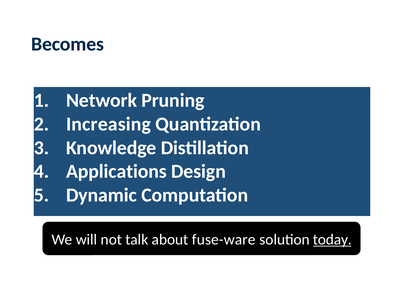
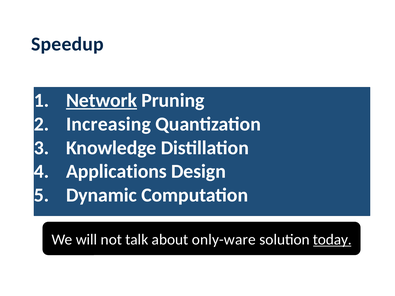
Becomes: Becomes -> Speedup (67, 44)
Network underline: none -> present (102, 100)
fuse-ware: fuse-ware -> only-ware (224, 240)
